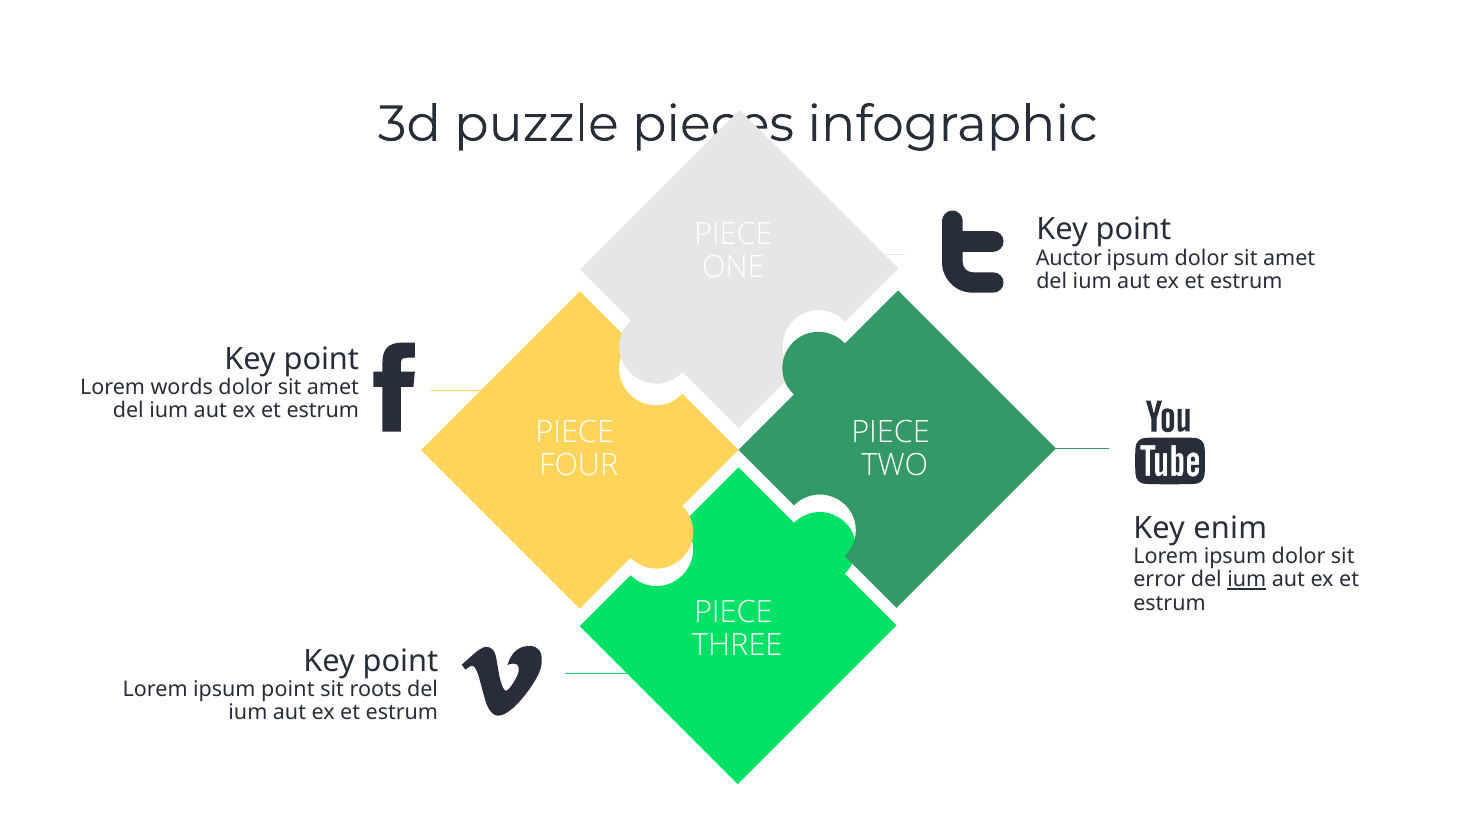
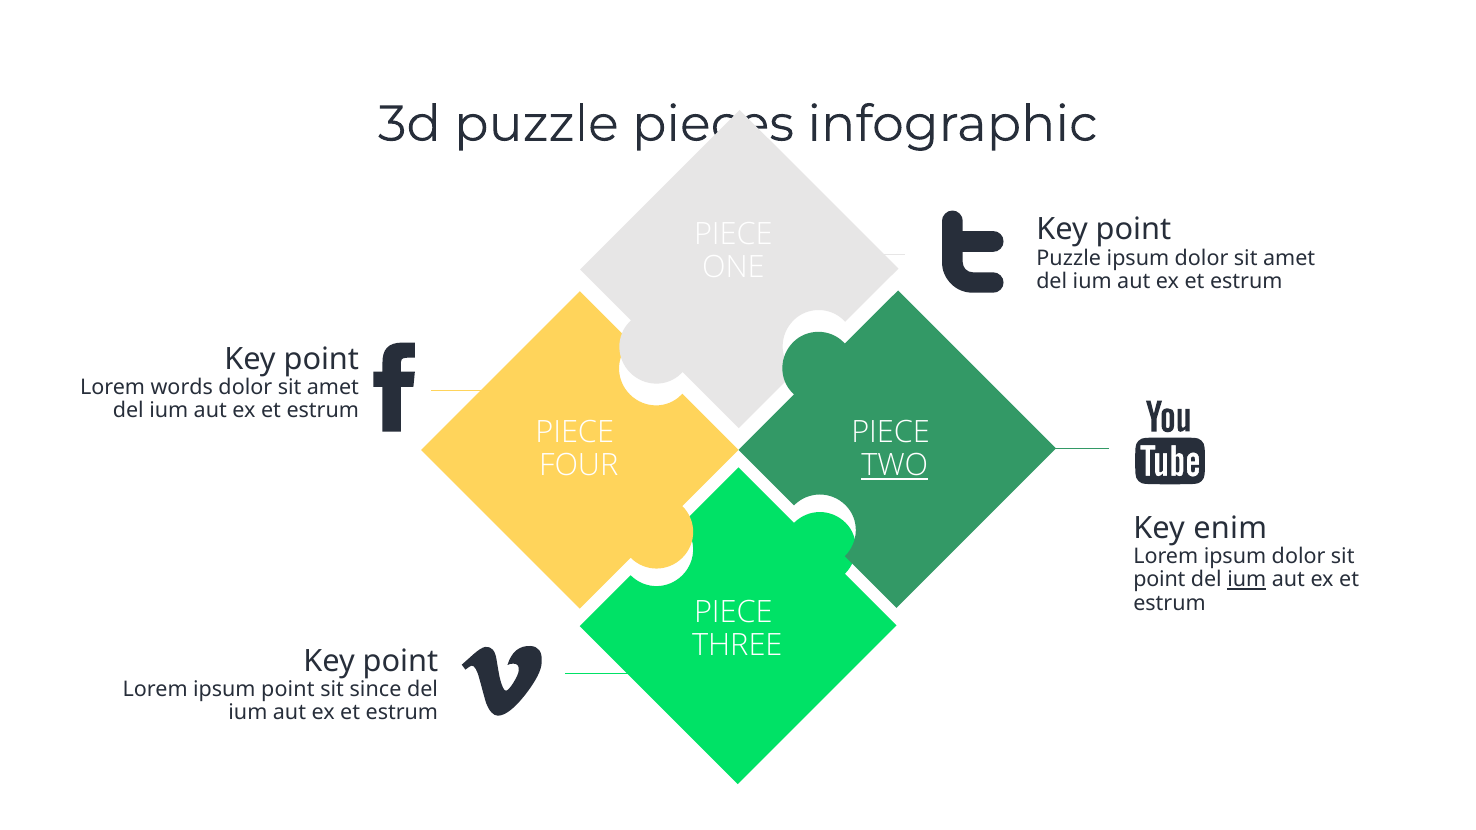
Auctor: Auctor -> Puzzle (1069, 258)
TWO underline: none -> present (895, 466)
error: error -> point (1159, 580)
roots: roots -> since (375, 690)
